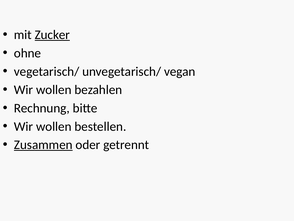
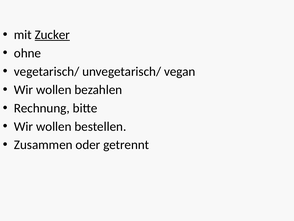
Zusammen underline: present -> none (43, 145)
